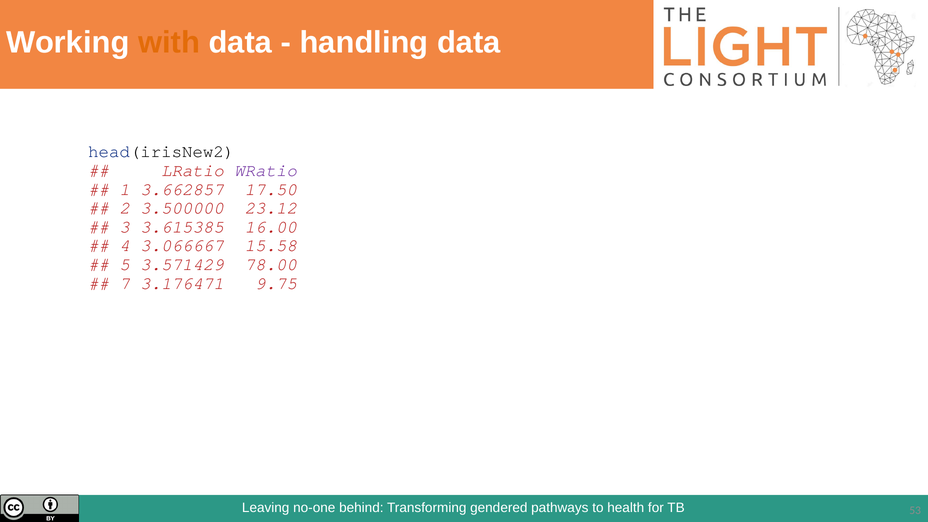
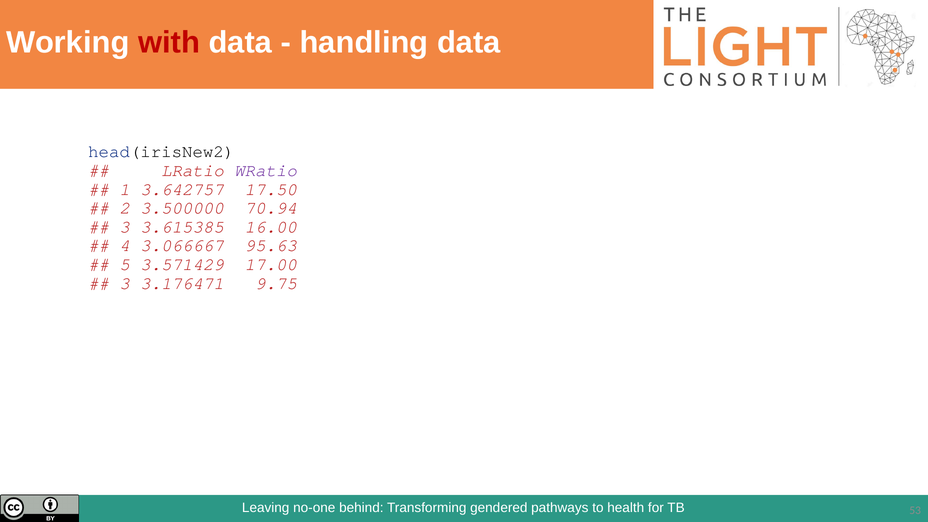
with colour: orange -> red (169, 42)
3.662857: 3.662857 -> 3.642757 (182, 189)
23.12: 23.12 -> 70.94 (271, 208)
15.58: 15.58 -> 95.63 (271, 246)
78.00: 78.00 -> 17.00 (271, 265)
7: 7 -> 3 (125, 283)
